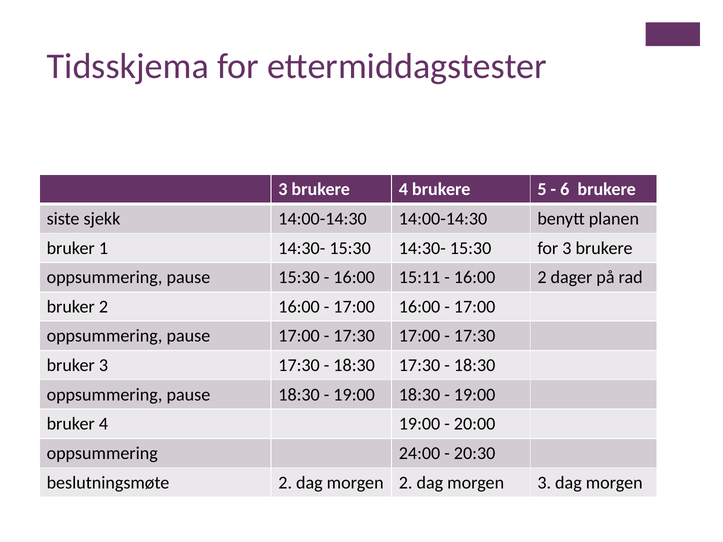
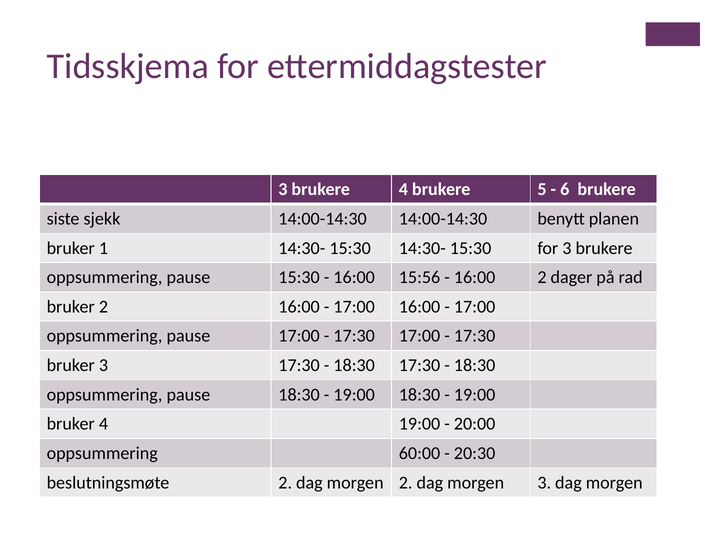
15:11: 15:11 -> 15:56 (420, 278)
24:00: 24:00 -> 60:00 (420, 453)
